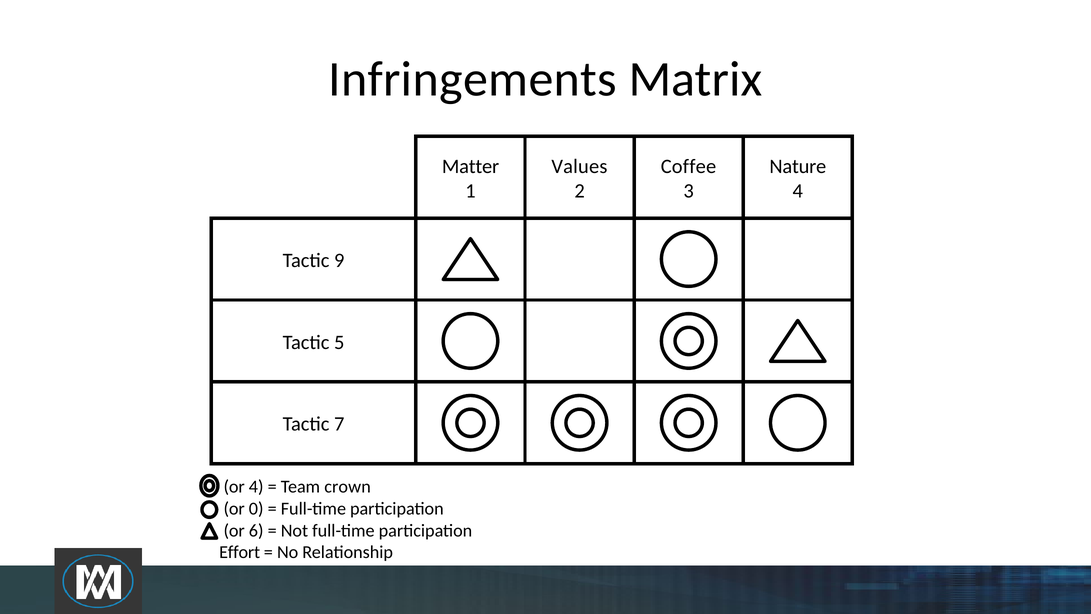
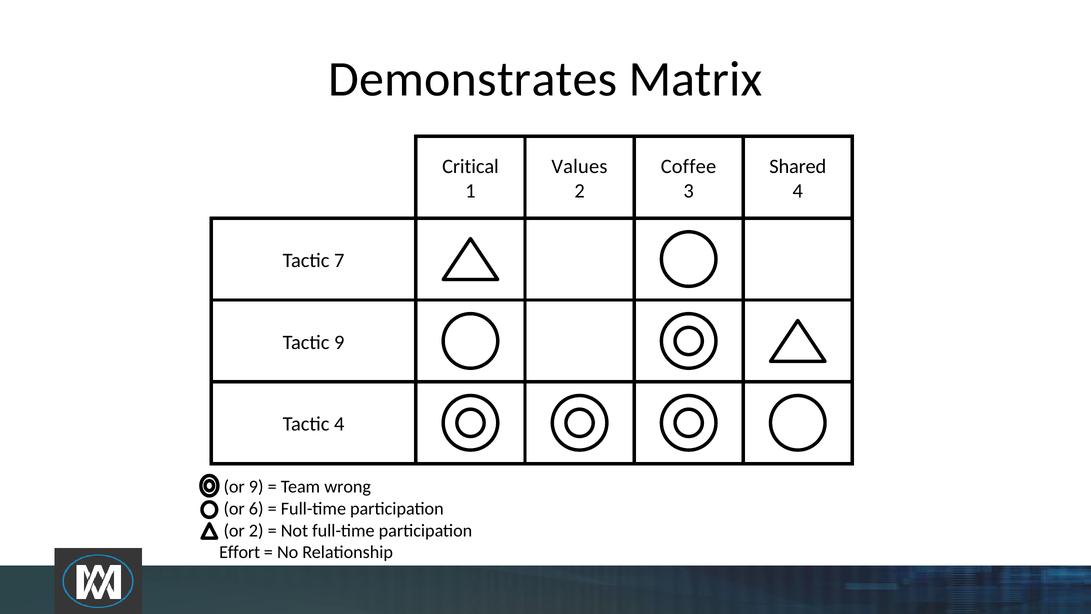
Infringements: Infringements -> Demonstrates (473, 79)
Matter: Matter -> Critical (470, 166)
Nature: Nature -> Shared (798, 166)
9: 9 -> 7 (339, 260)
Tactic 5: 5 -> 9 (339, 342)
Tactic 7: 7 -> 4 (339, 424)
or 4: 4 -> 9 (256, 487)
crown: crown -> wrong (348, 487)
0: 0 -> 6 (256, 508)
or 6: 6 -> 2 (256, 530)
